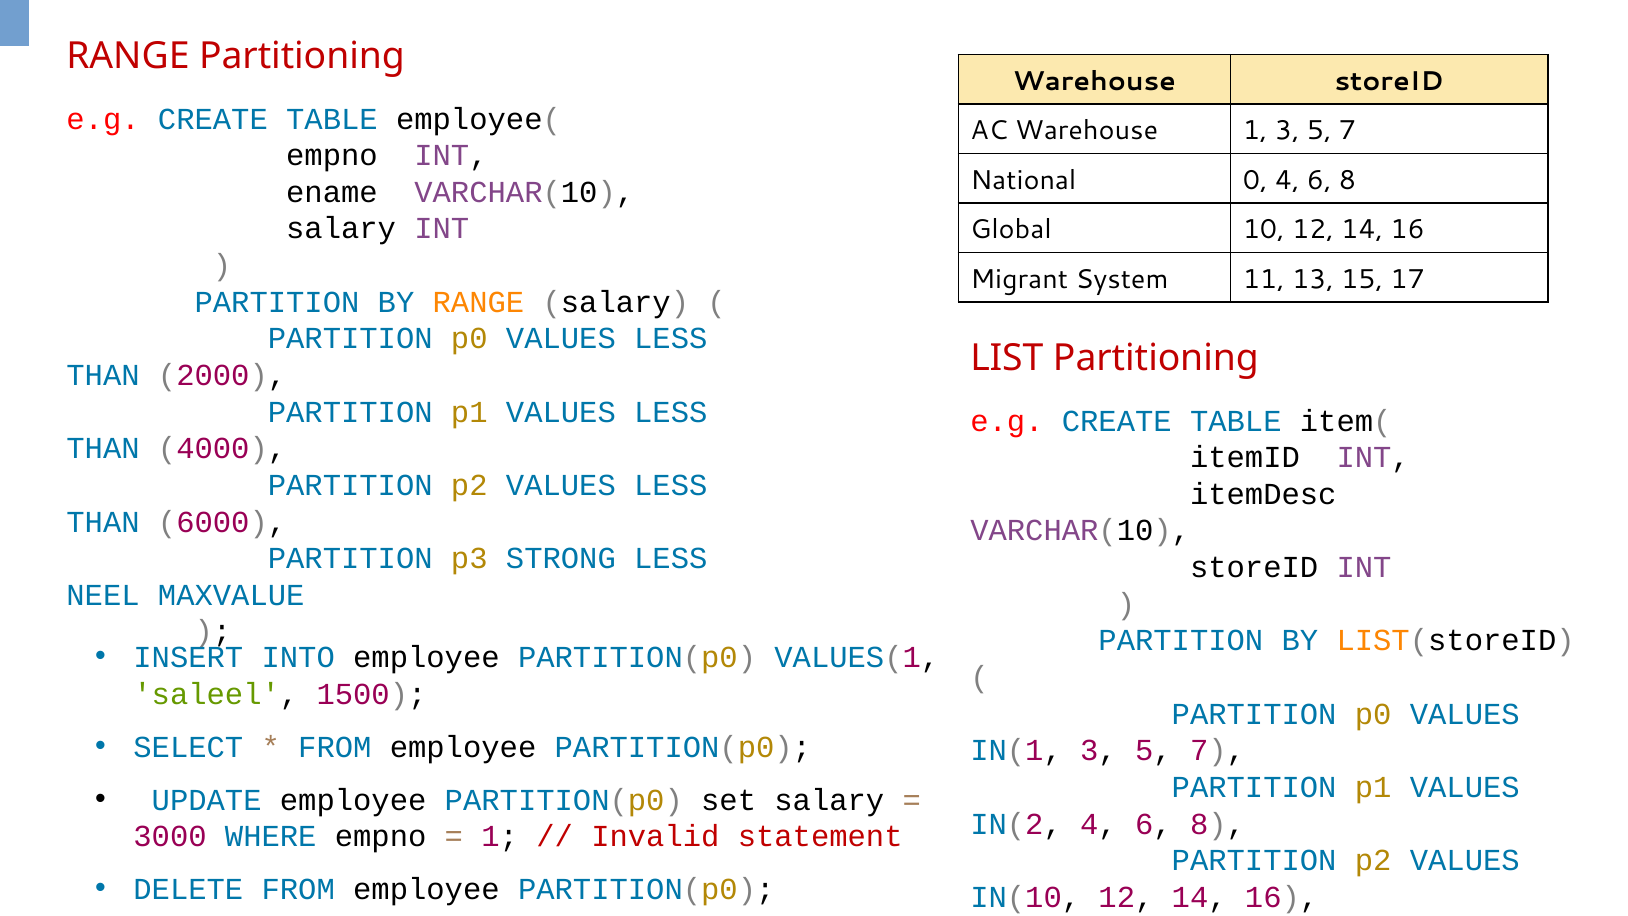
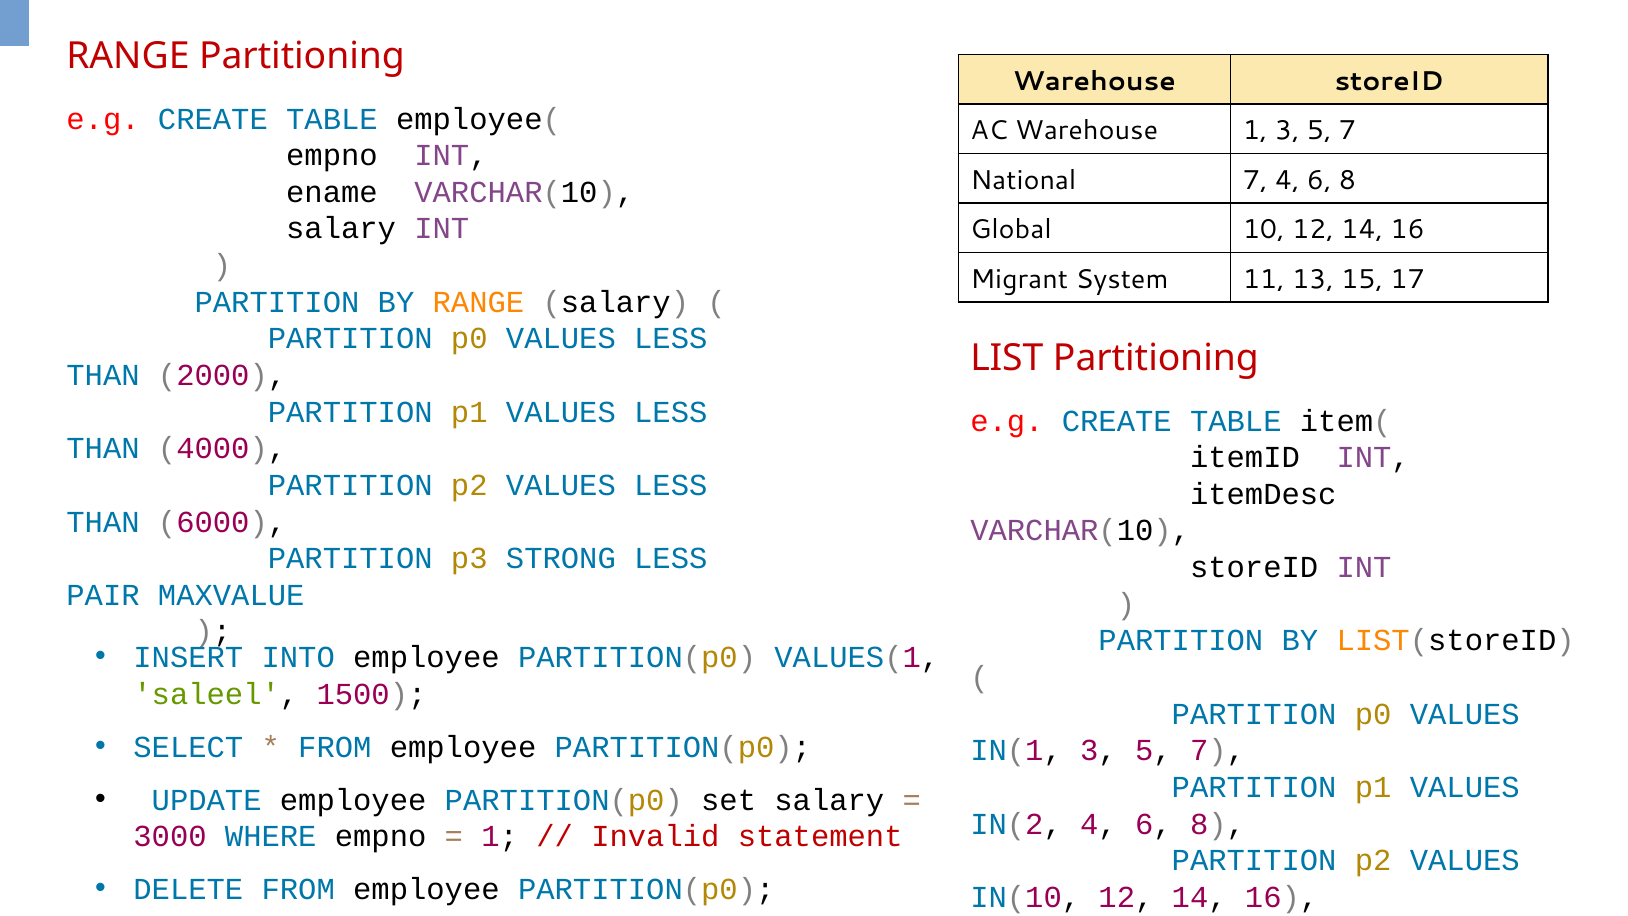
National 0: 0 -> 7 (1255, 180)
NEEL: NEEL -> PAIR (103, 595)
